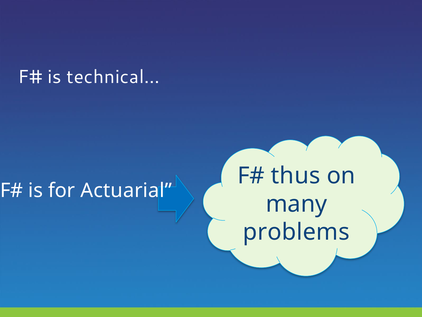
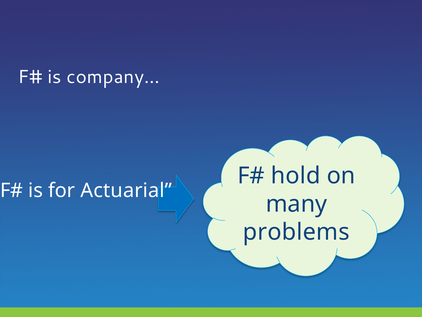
technical…: technical… -> company… (113, 77)
thus: thus -> hold (296, 175)
